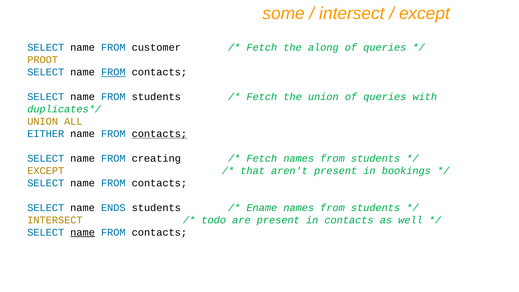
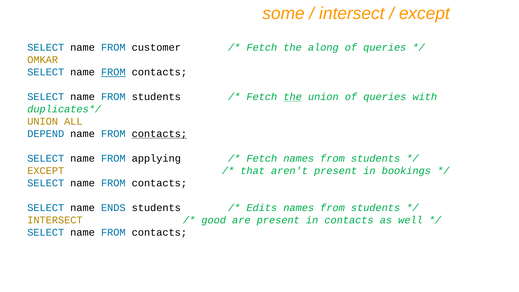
PROOT: PROOT -> OMKAR (43, 60)
the underline: none -> present (293, 97)
EITHER: EITHER -> DEPEND (46, 134)
creating: creating -> applying (156, 158)
Ename: Ename -> Edits (262, 208)
todo: todo -> good (214, 220)
name underline: present -> none (83, 232)
